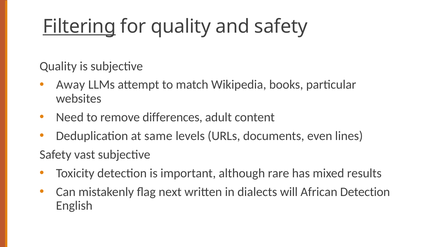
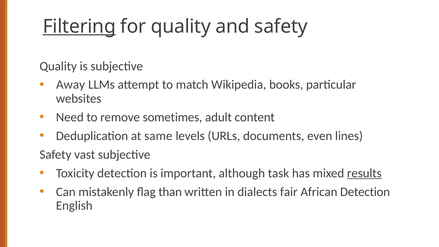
differences: differences -> sometimes (173, 117)
rare: rare -> task (278, 173)
results underline: none -> present (364, 173)
next: next -> than (170, 192)
will: will -> fair (289, 192)
